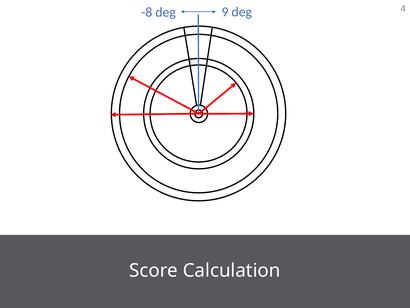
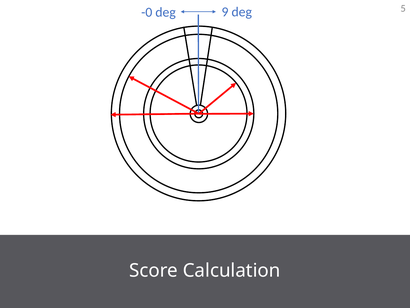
-8: -8 -> -0 (147, 12)
4: 4 -> 5 (403, 9)
